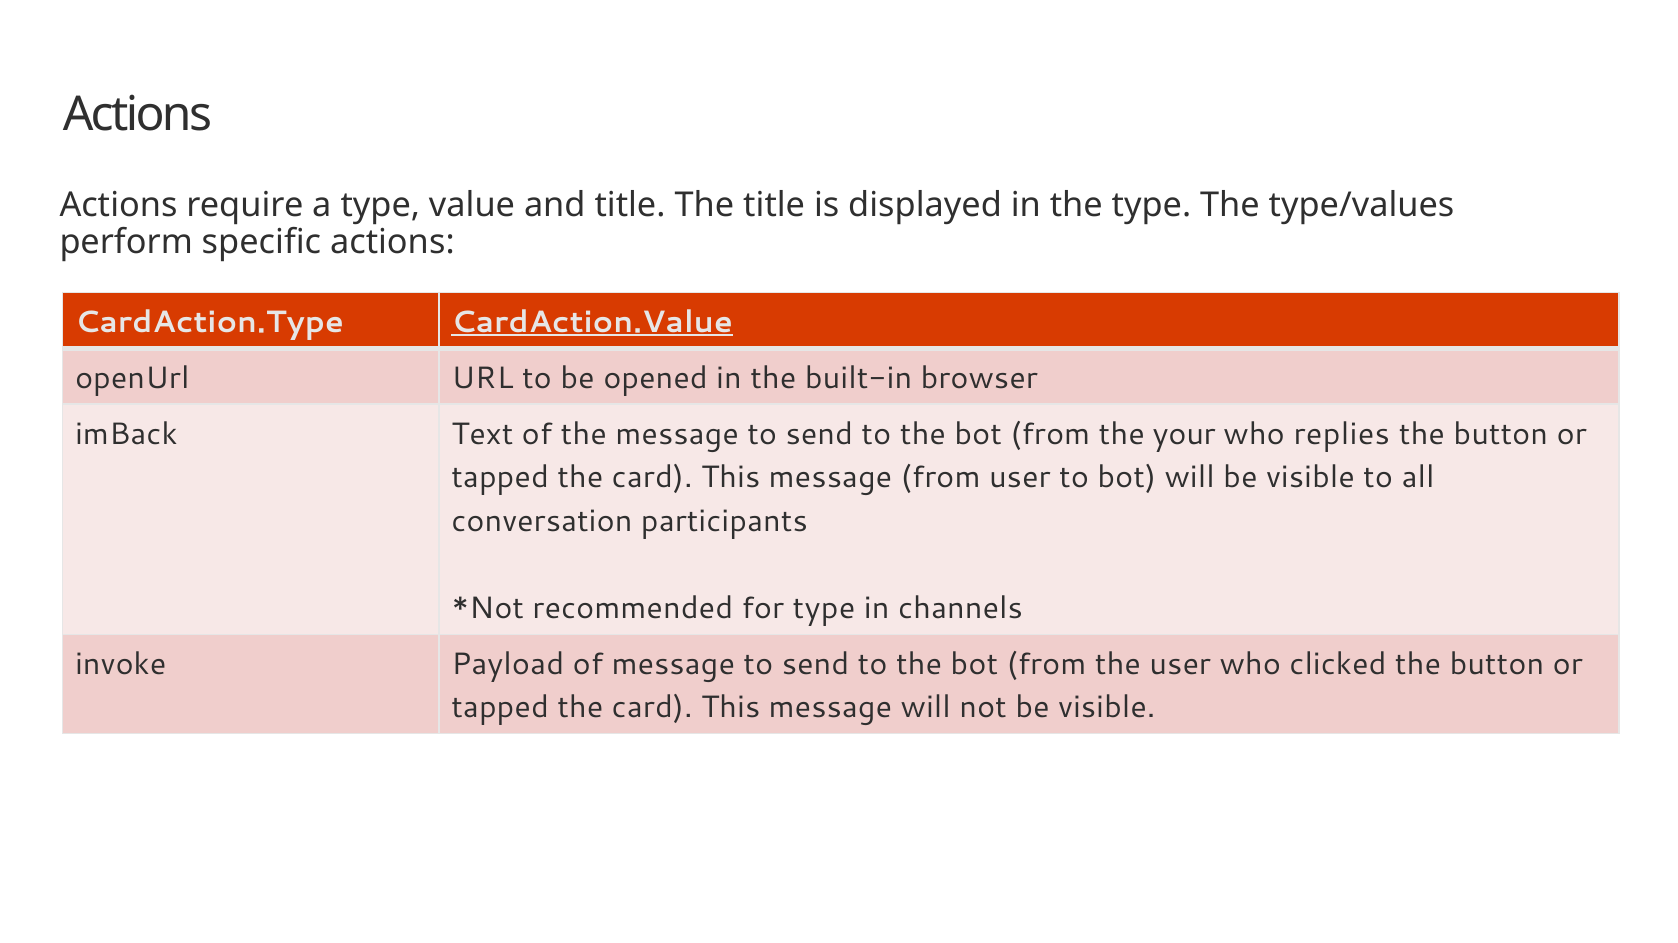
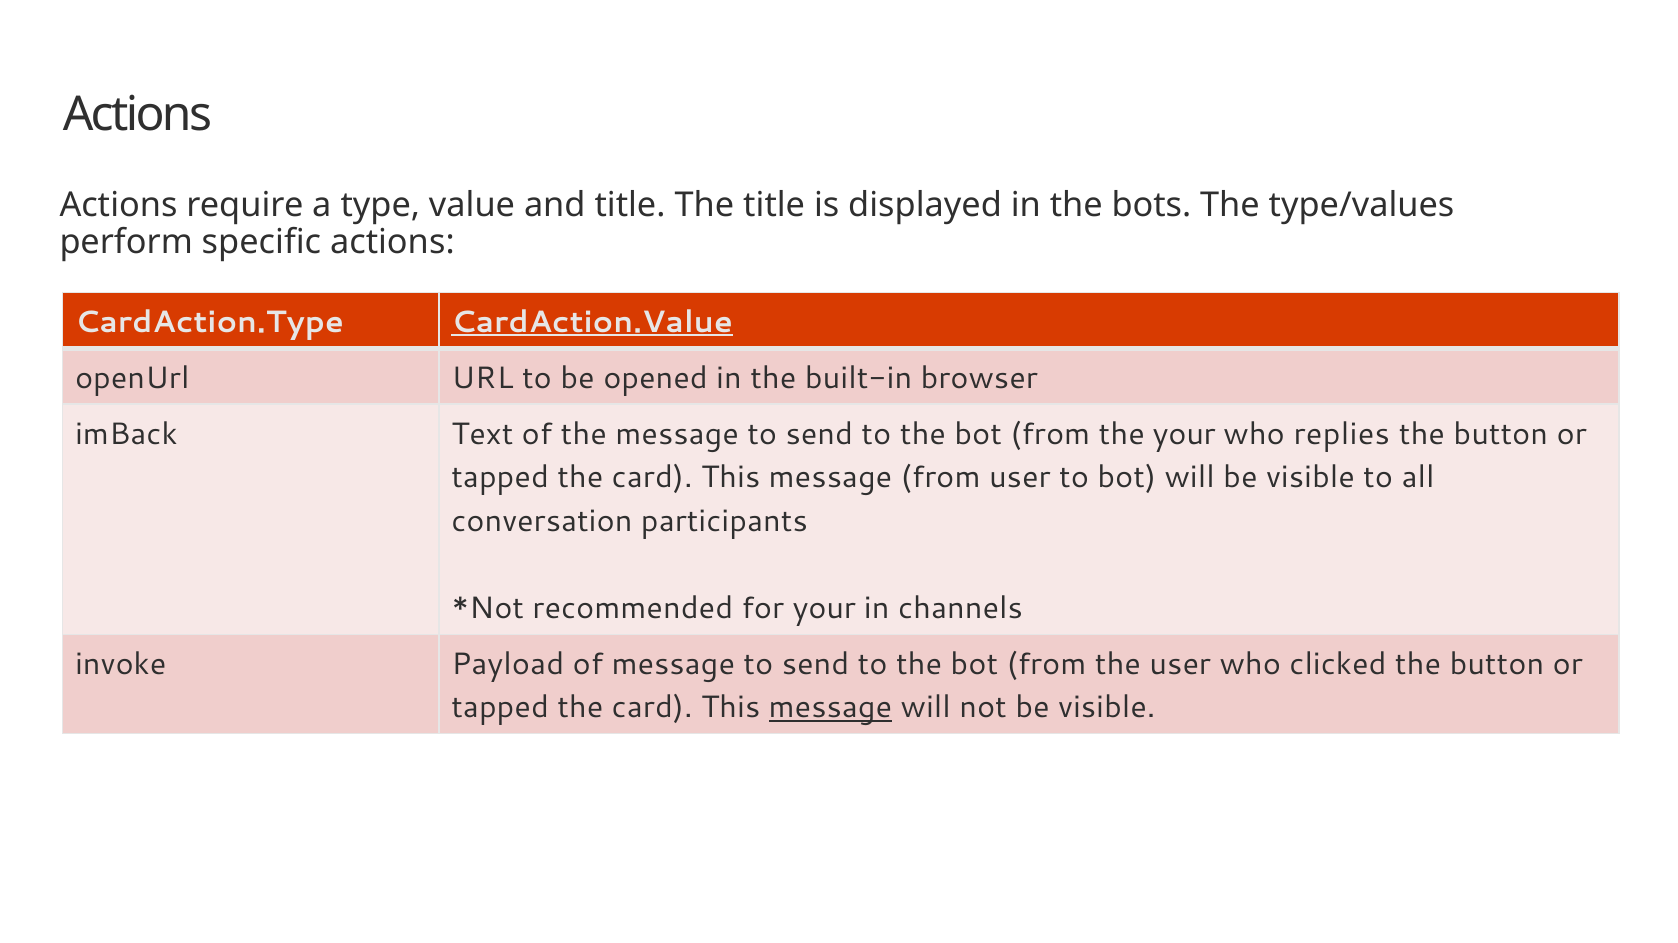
the type: type -> bots (1151, 206)
for type: type -> your (824, 608)
message underline: none -> present (830, 708)
